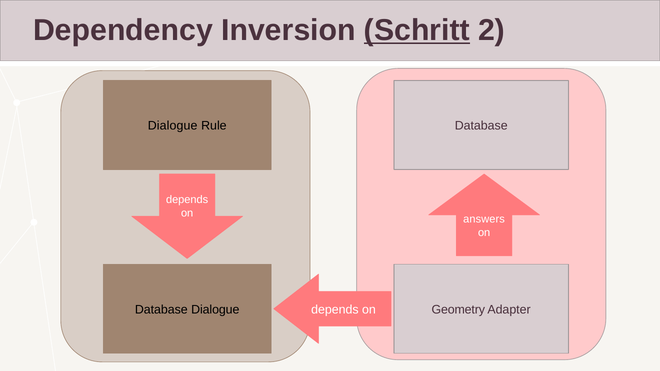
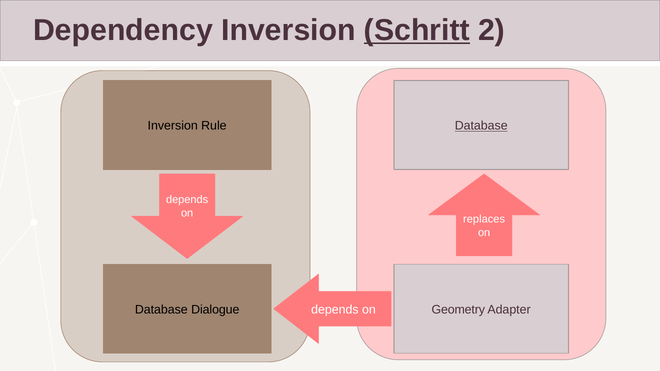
Dialogue: Dialogue -> Inversion (173, 126)
Database underline: none -> present (481, 126)
answers: answers -> replaces (484, 219)
